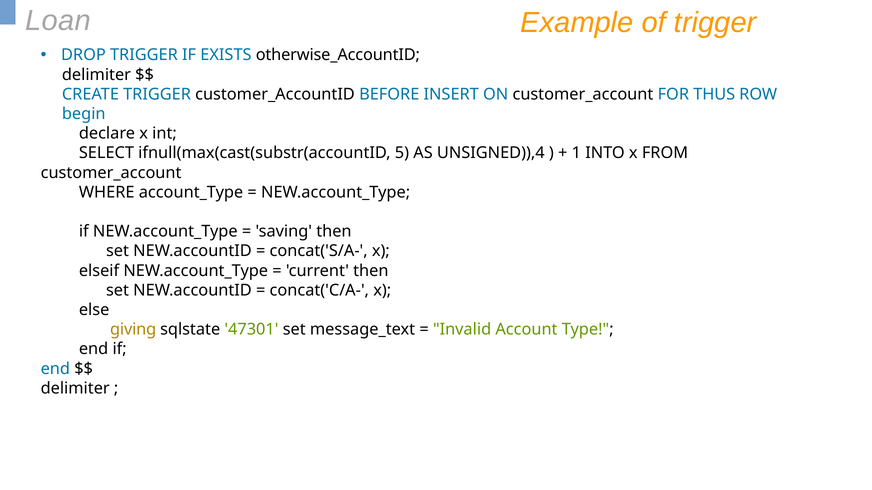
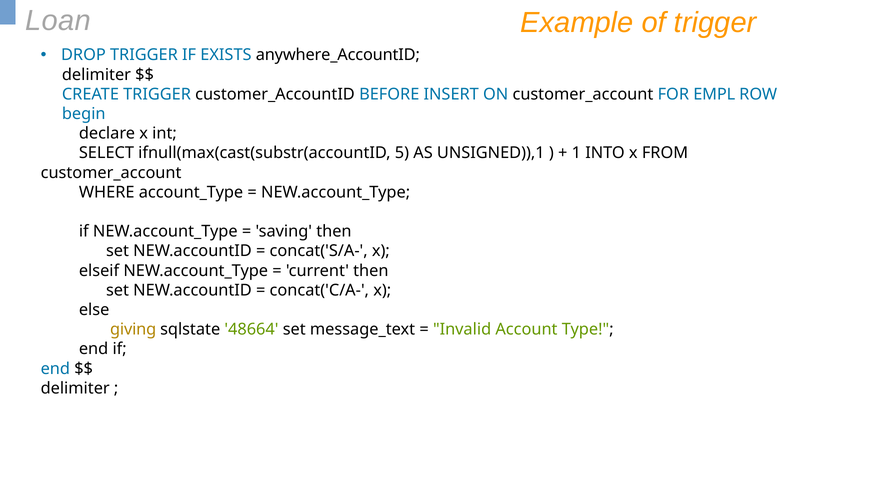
otherwise_AccountID: otherwise_AccountID -> anywhere_AccountID (338, 55)
THUS: THUS -> EMPL (714, 94)
UNSIGNED)),4: UNSIGNED)),4 -> UNSIGNED)),1 (491, 153)
47301: 47301 -> 48664 (251, 330)
